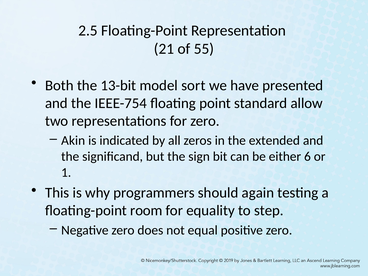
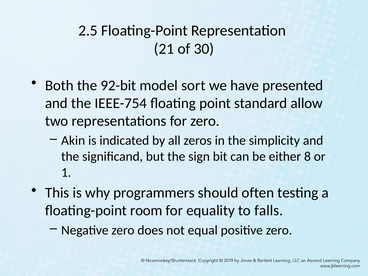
55: 55 -> 30 (204, 49)
13-bit: 13-bit -> 92-bit (118, 85)
extended: extended -> simplicity (274, 141)
6: 6 -> 8 (307, 157)
again: again -> often (258, 193)
step: step -> falls (269, 210)
